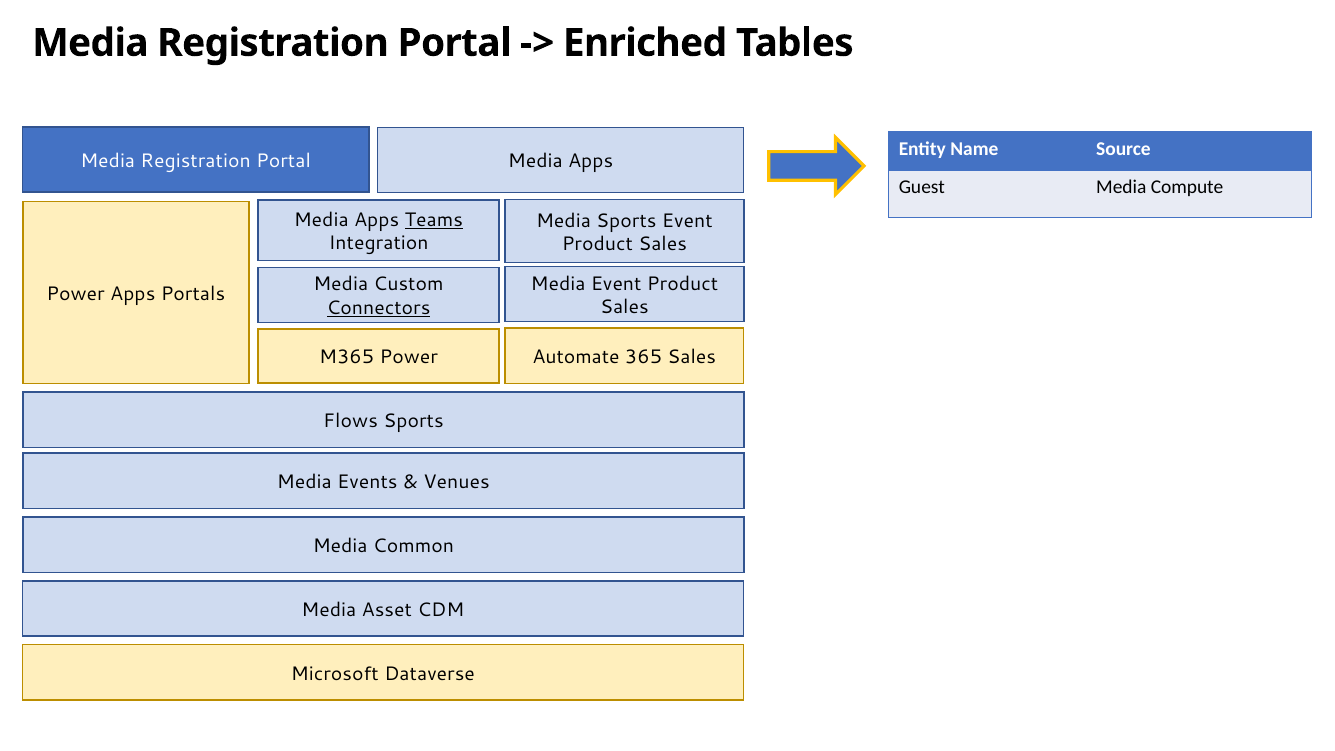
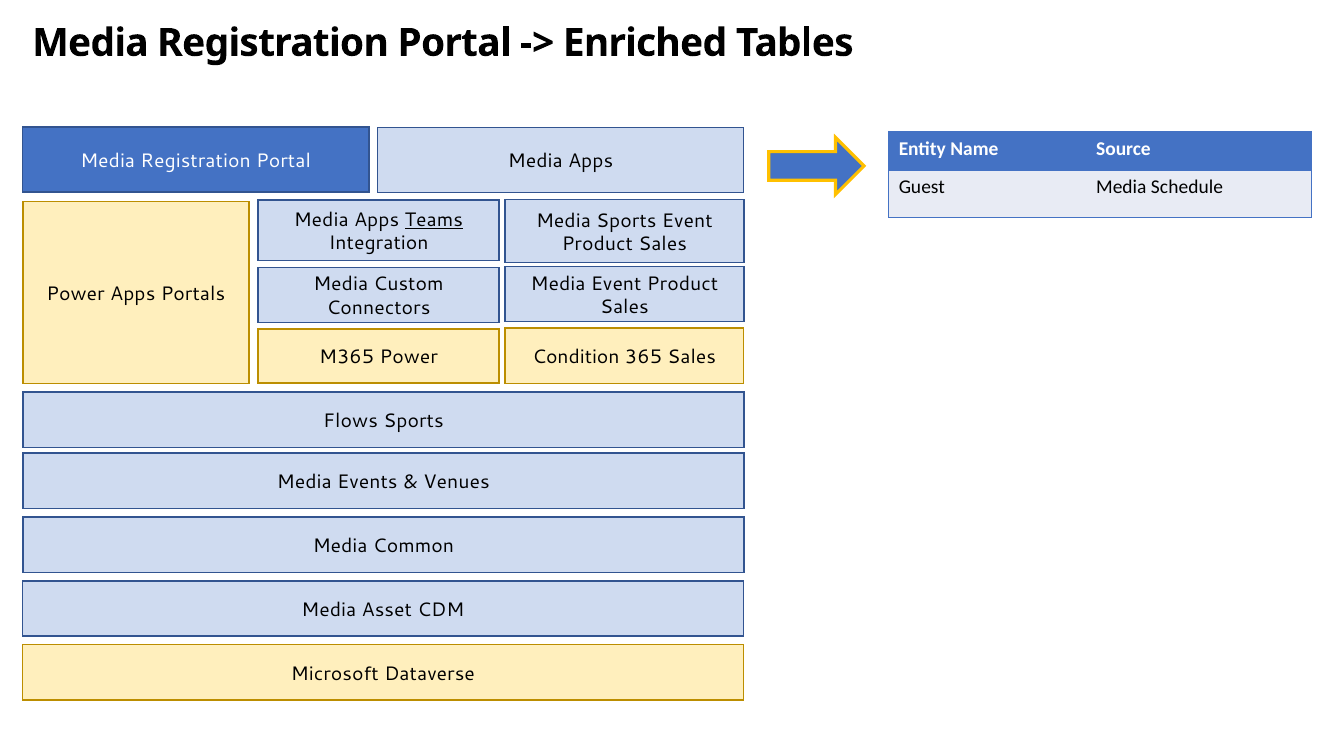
Compute: Compute -> Schedule (1187, 187)
Connectors underline: present -> none (379, 308)
Automate: Automate -> Condition (576, 357)
